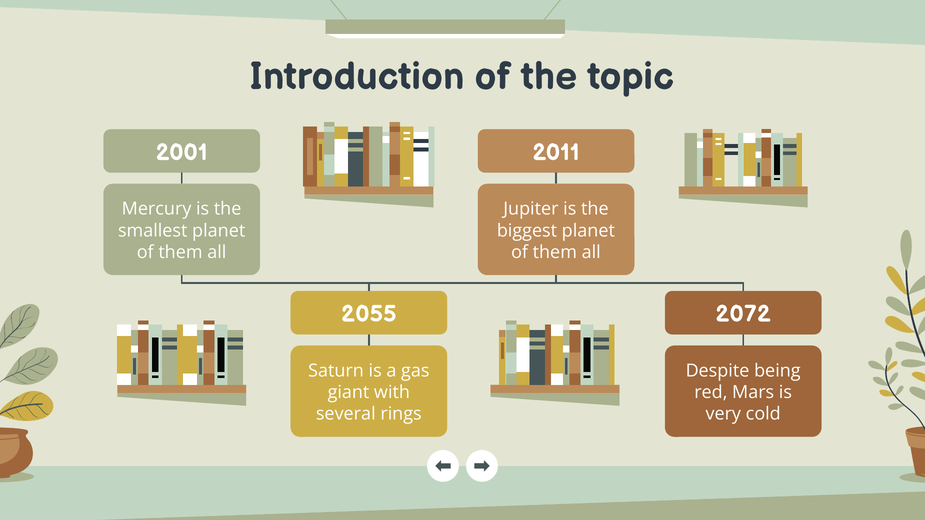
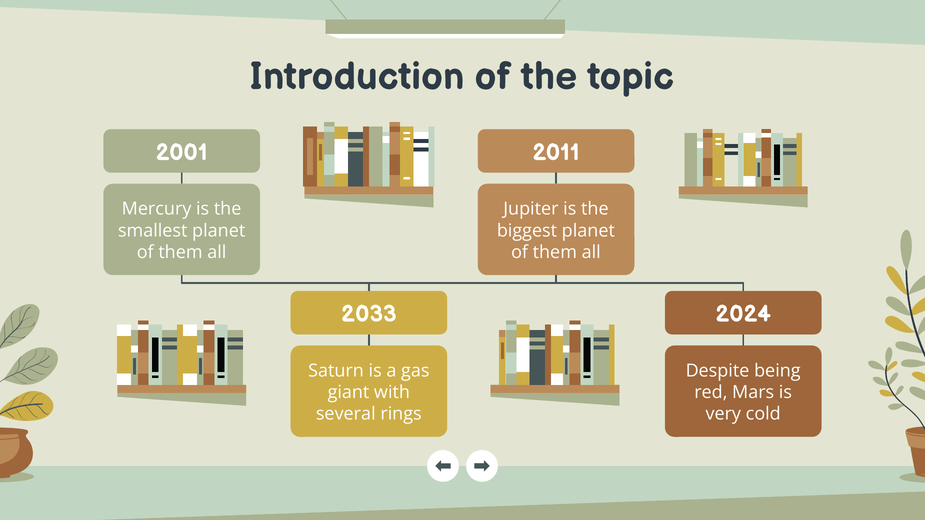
2055: 2055 -> 2033 (369, 314)
2072: 2072 -> 2024 (743, 314)
